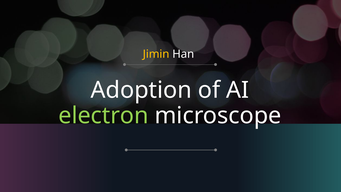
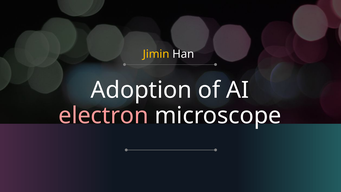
electron colour: light green -> pink (103, 115)
